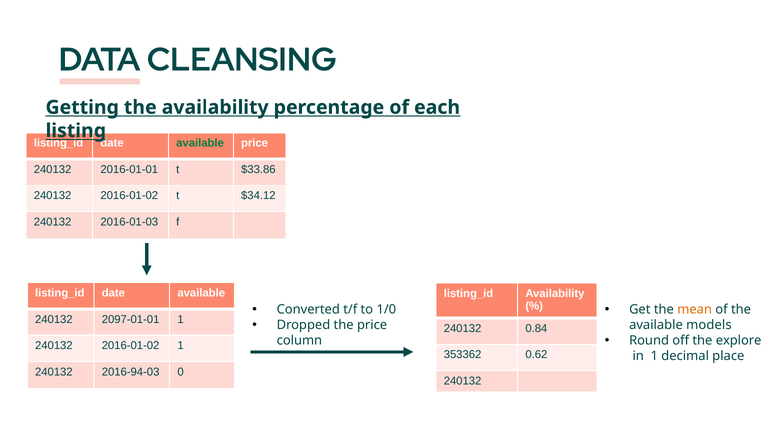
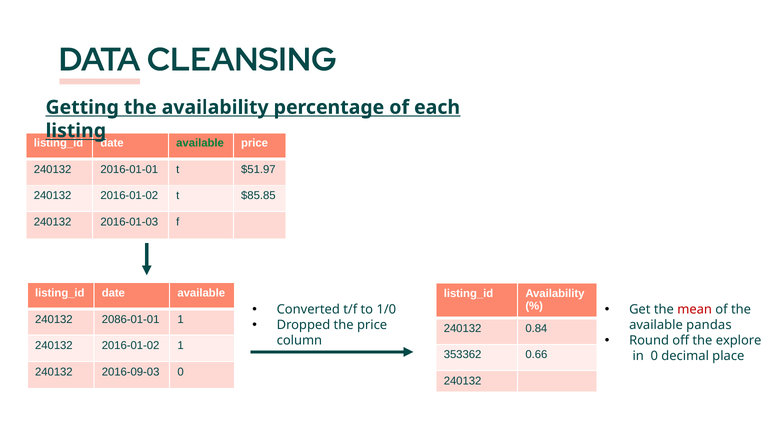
$33.86: $33.86 -> $51.97 (258, 170)
$34.12: $34.12 -> $85.85 (258, 196)
mean colour: orange -> red (695, 310)
2097-01-01: 2097-01-01 -> 2086-01-01 (131, 319)
models: models -> pandas (709, 325)
0.62: 0.62 -> 0.66 (536, 355)
in 1: 1 -> 0 (654, 356)
2016-94-03: 2016-94-03 -> 2016-09-03 (131, 372)
